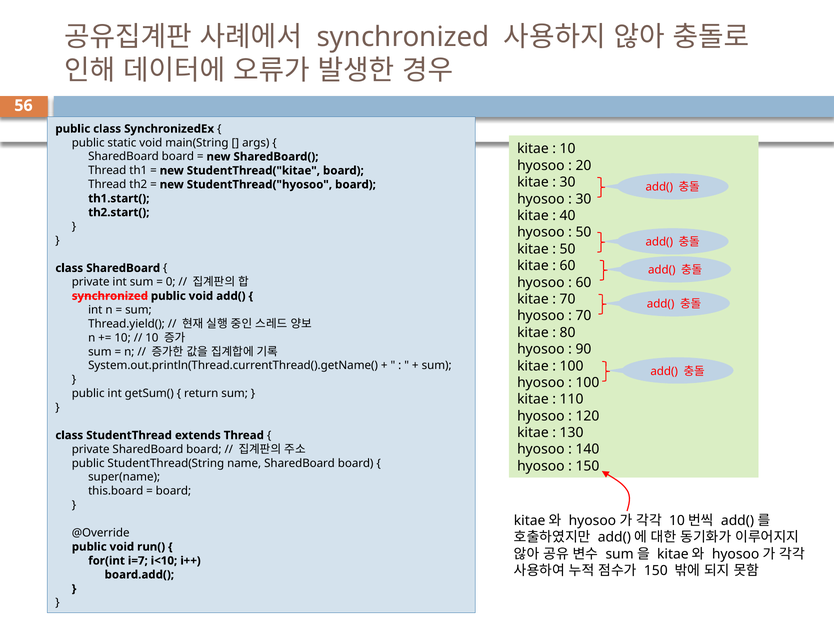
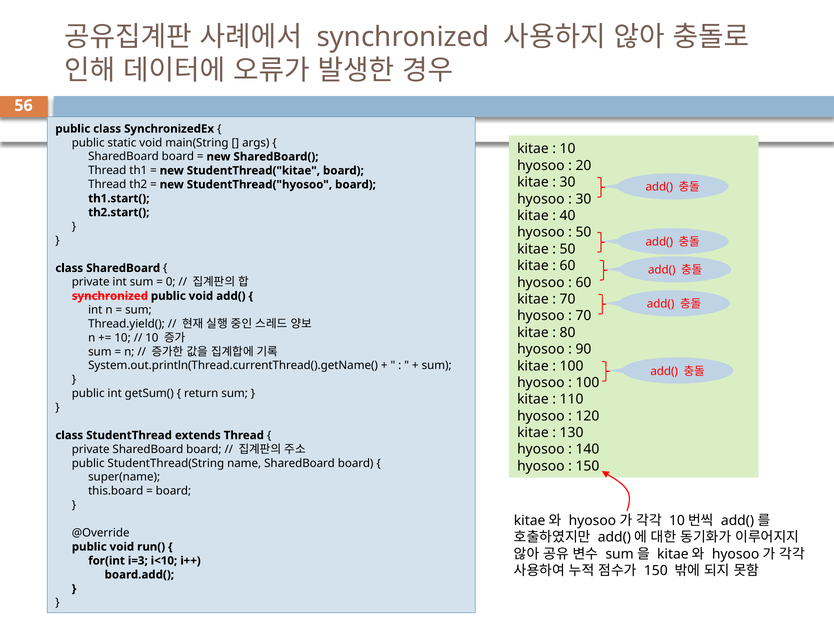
i=7: i=7 -> i=3 (138, 560)
